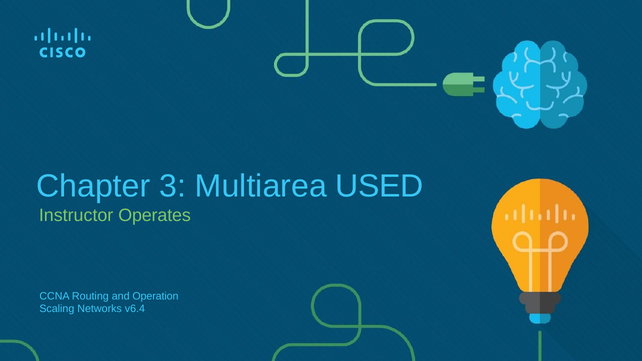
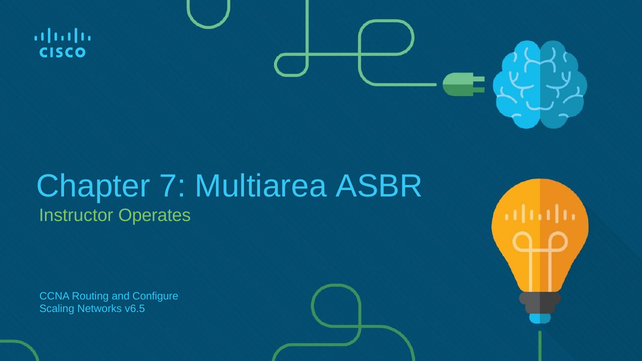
3: 3 -> 7 (173, 186)
USED: USED -> ASBR (379, 186)
Operation: Operation -> Configure (155, 296)
v6.4: v6.4 -> v6.5 (135, 309)
